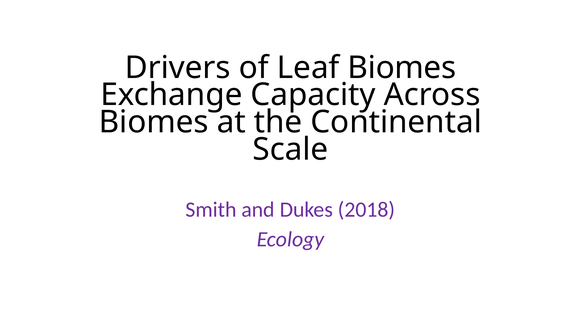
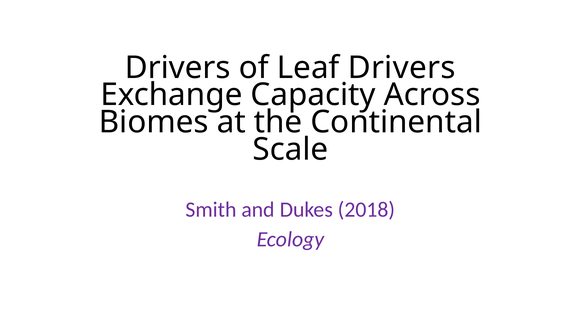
Leaf Biomes: Biomes -> Drivers (402, 68)
